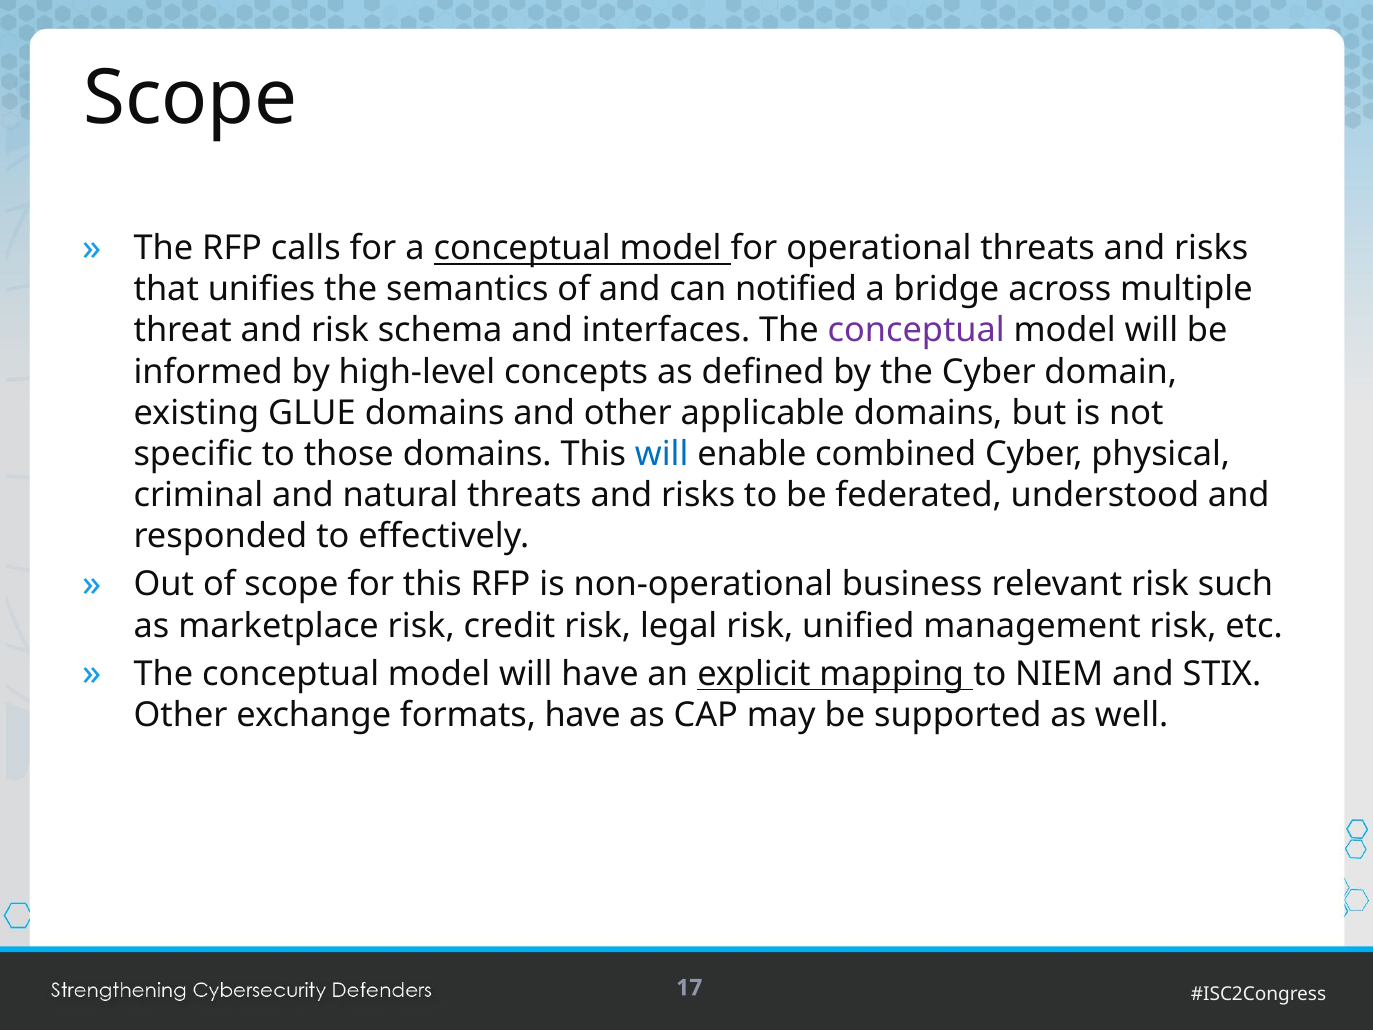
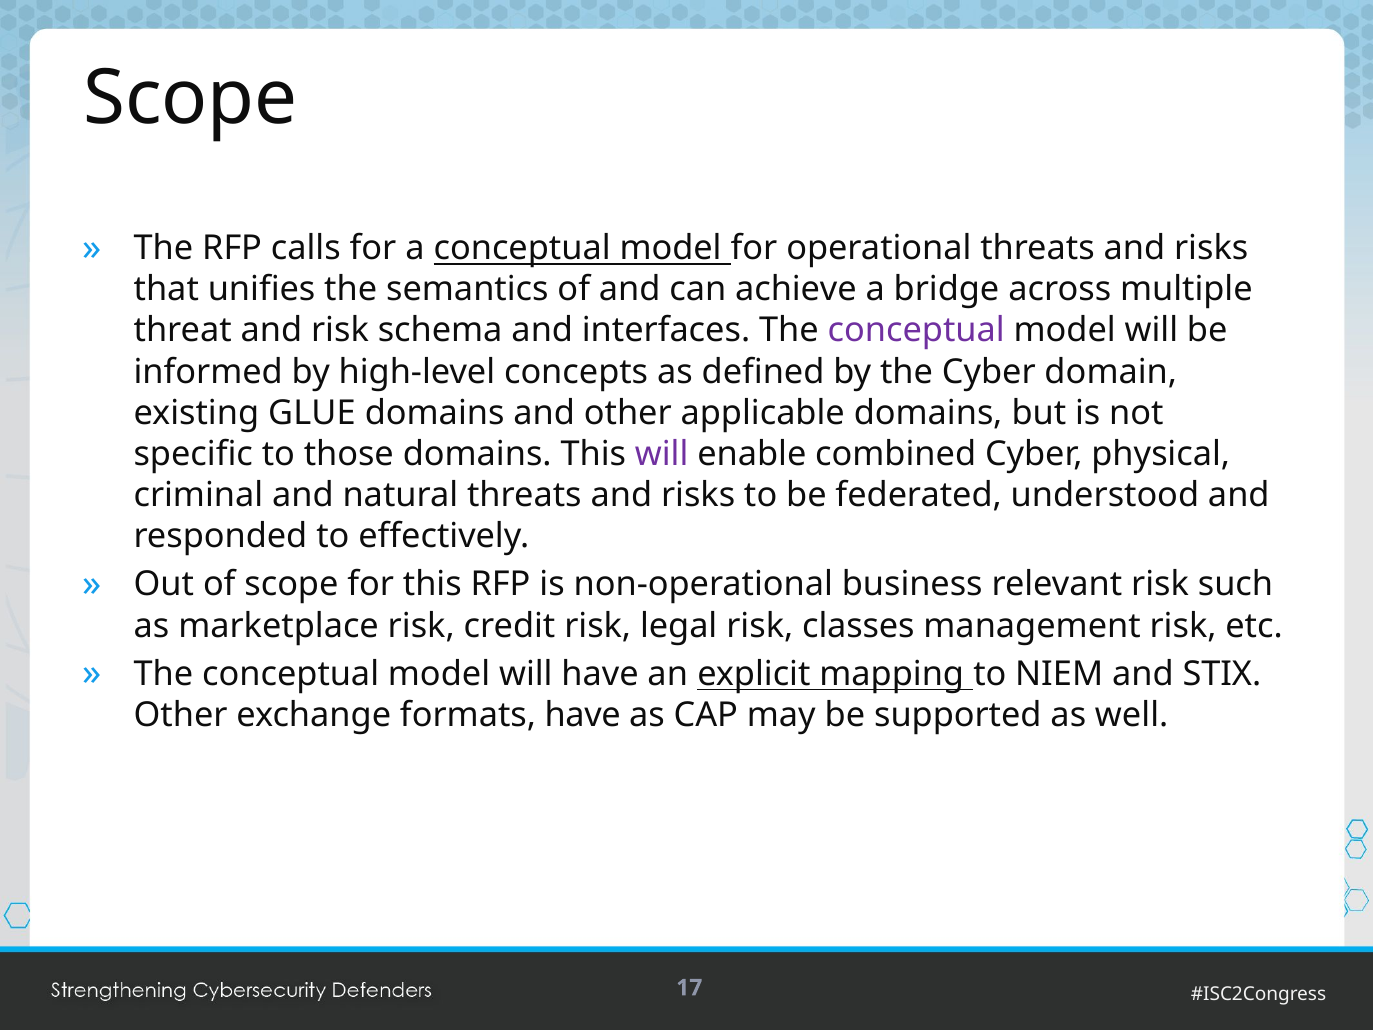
notified: notified -> achieve (796, 289)
will colour: blue -> purple (662, 454)
unified: unified -> classes (858, 626)
